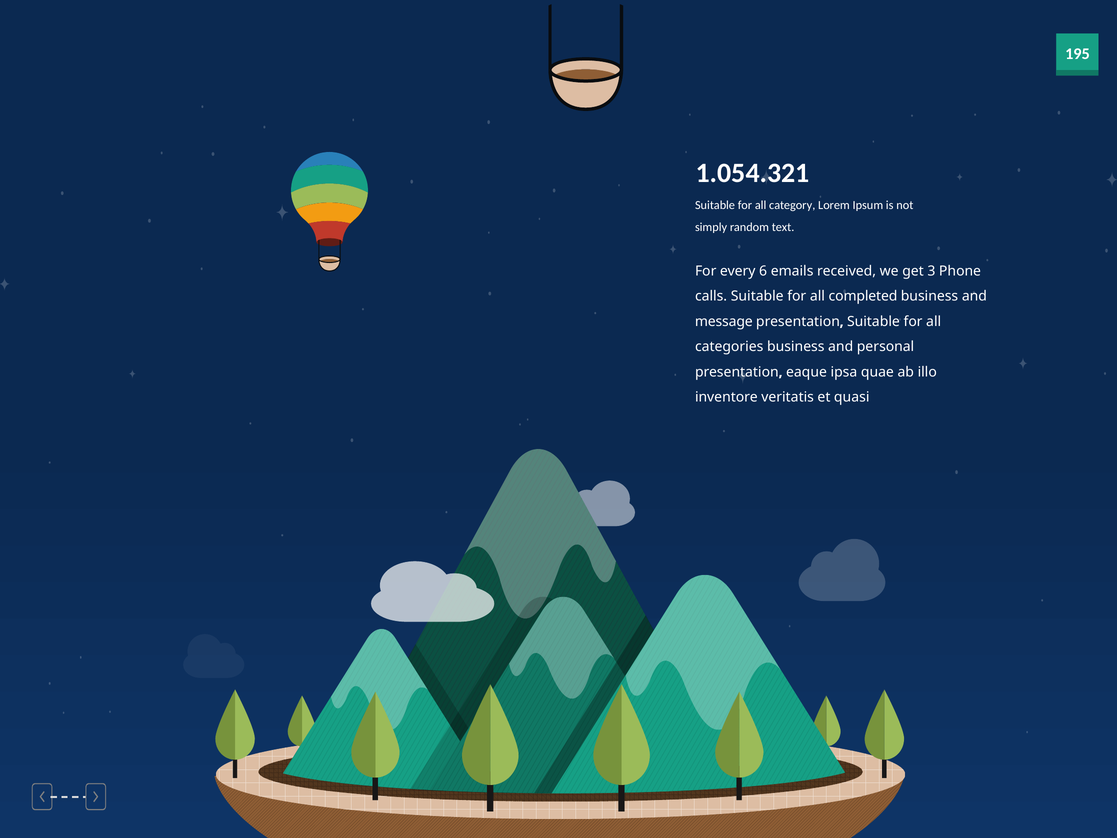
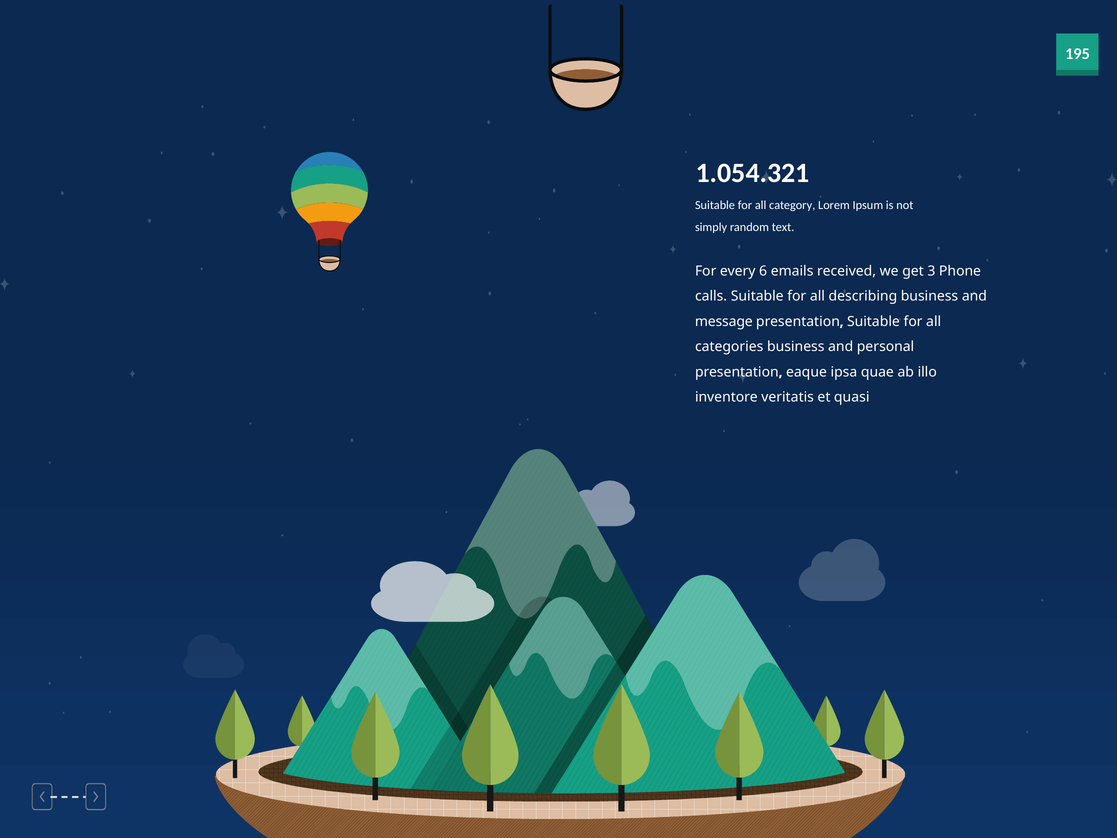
completed: completed -> describing (863, 296)
